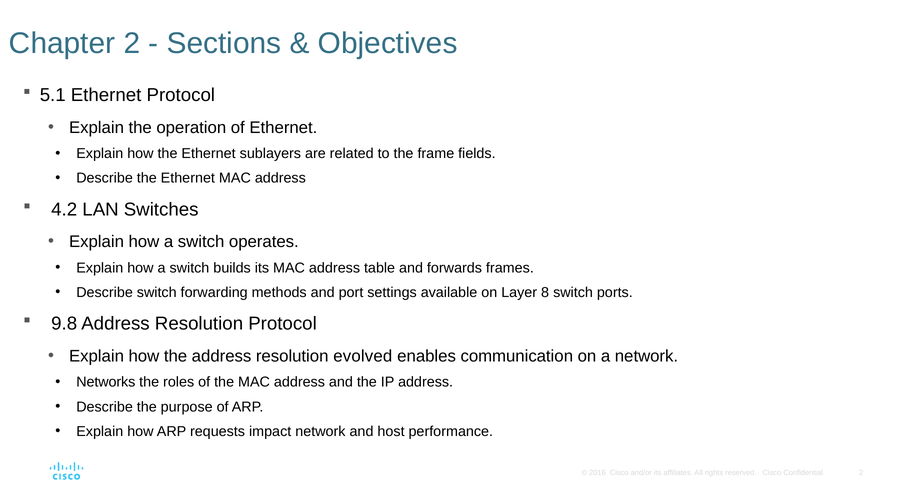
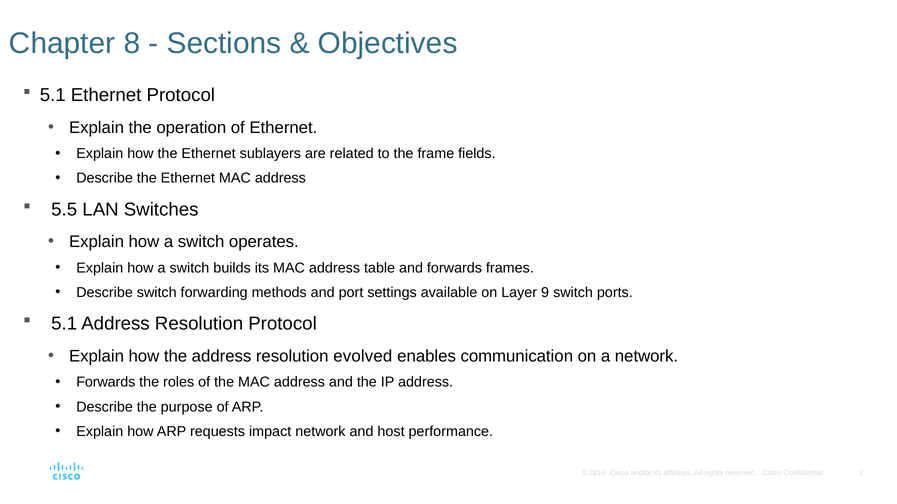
Chapter 2: 2 -> 8 (132, 43)
4.2: 4.2 -> 5.5 (64, 210)
8: 8 -> 9 (545, 293)
9.8: 9.8 -> 5.1 (64, 324)
Networks: Networks -> Forwards (106, 383)
